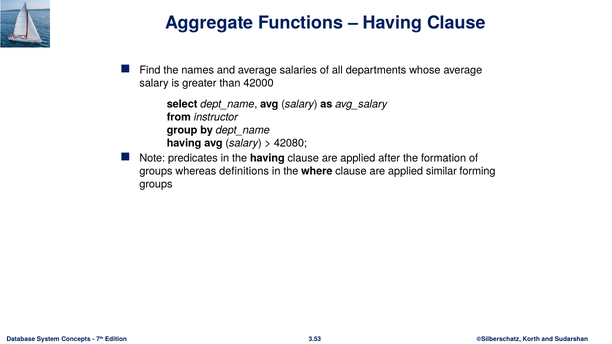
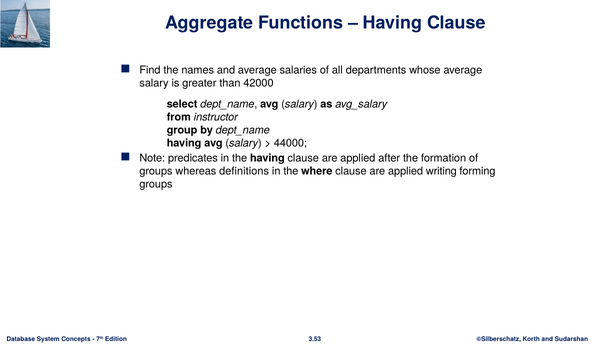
42080: 42080 -> 44000 (290, 143)
similar: similar -> writing (441, 171)
